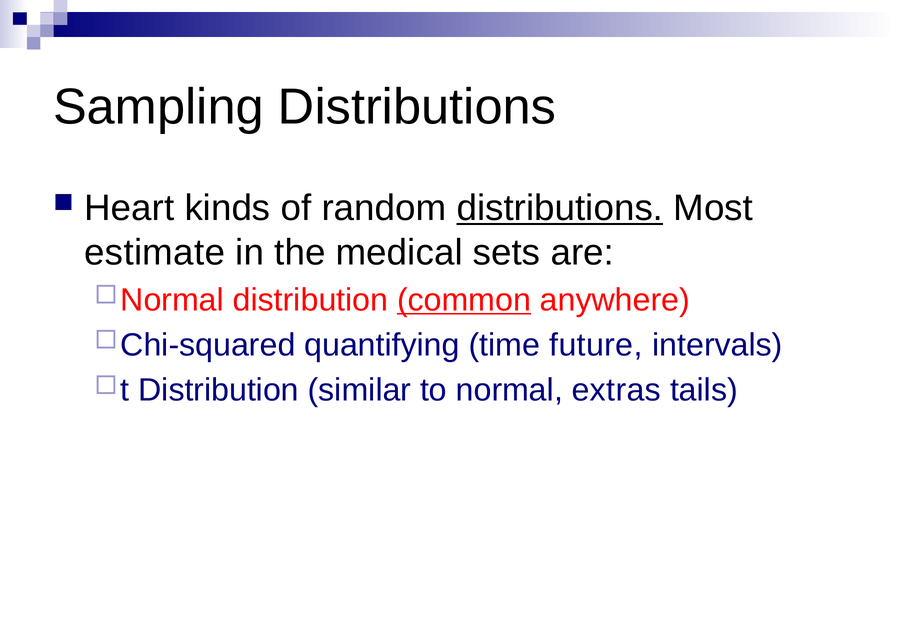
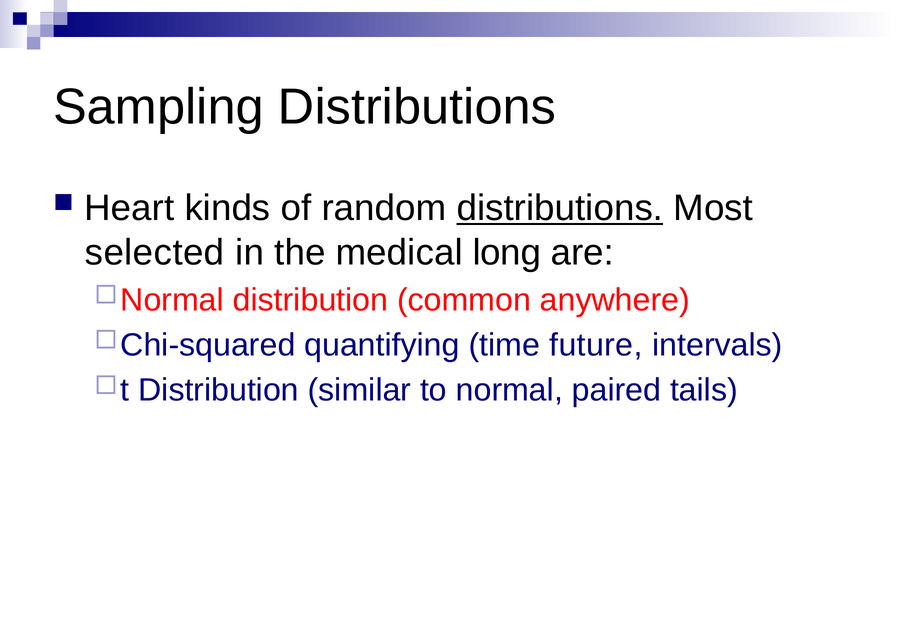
estimate: estimate -> selected (155, 252)
sets: sets -> long (507, 252)
common underline: present -> none (464, 300)
extras: extras -> paired (616, 390)
